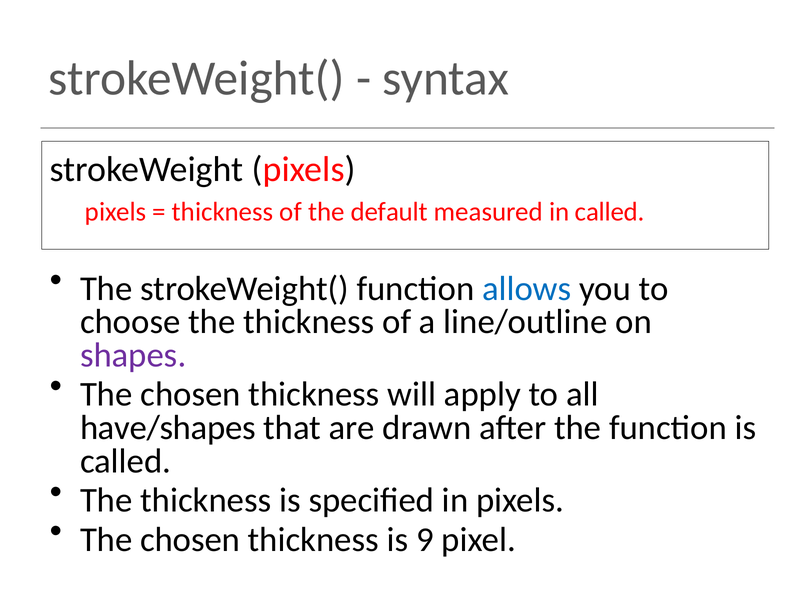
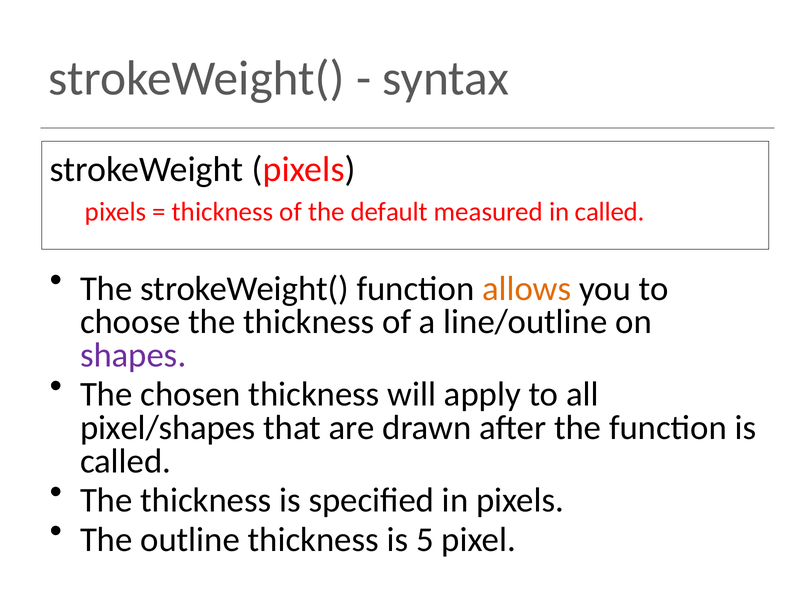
allows colour: blue -> orange (527, 289)
have/shapes: have/shapes -> pixel/shapes (168, 428)
chosen: chosen -> outline (190, 540)
9: 9 -> 5 (425, 540)
